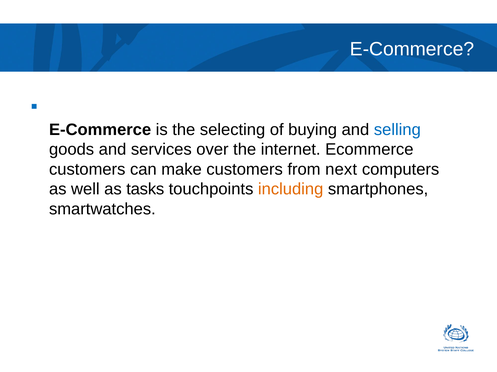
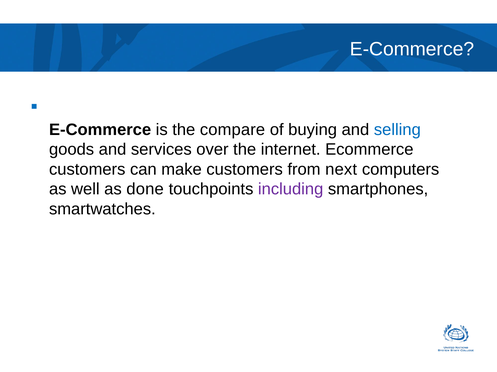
selecting: selecting -> compare (233, 130)
tasks: tasks -> done (145, 189)
including colour: orange -> purple (291, 189)
